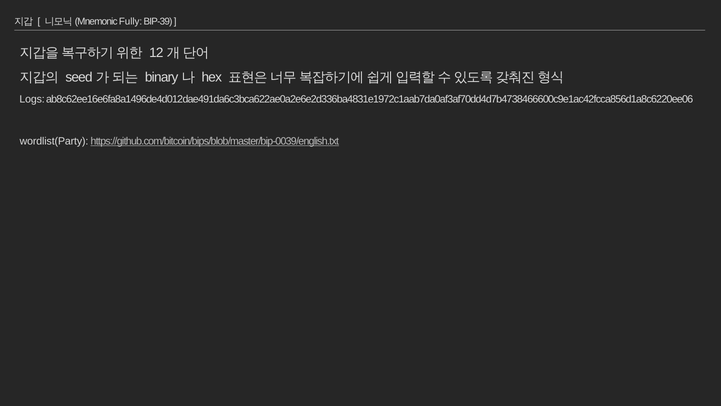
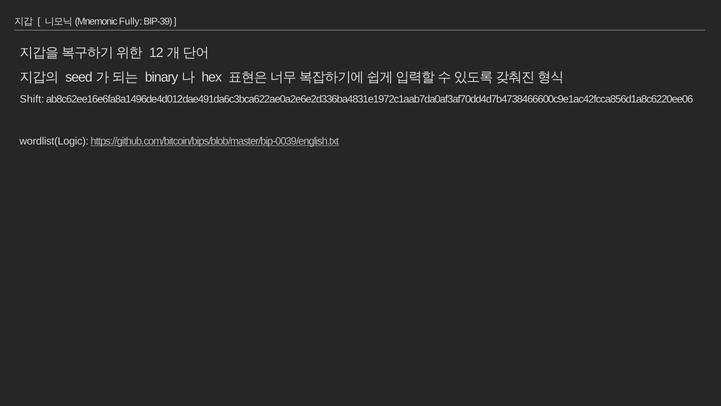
Logs: Logs -> Shift (32, 99)
wordlist(Party: wordlist(Party -> wordlist(Logic (54, 141)
